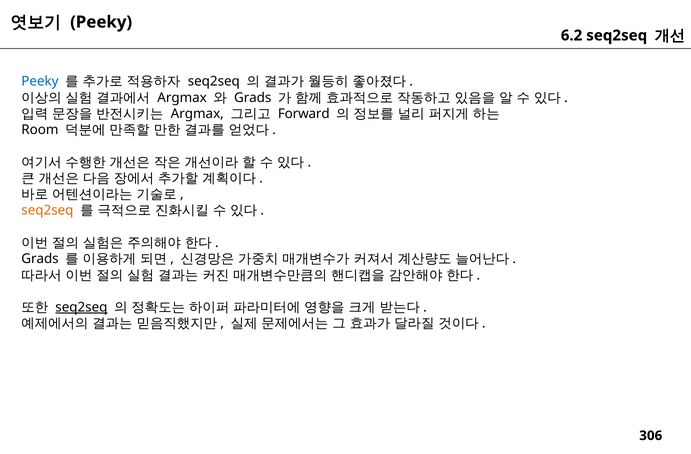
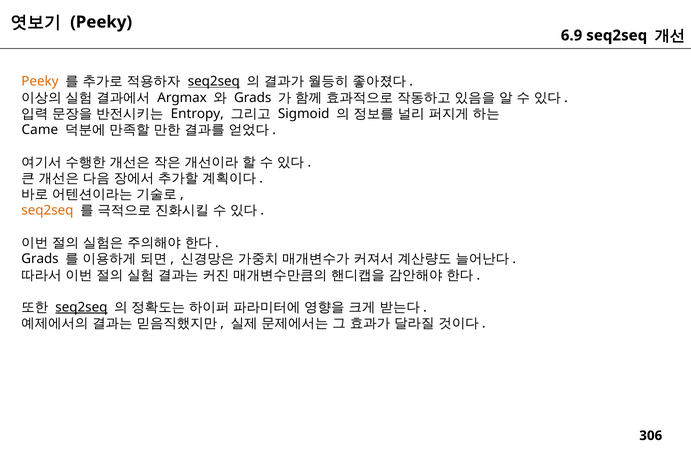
6.2: 6.2 -> 6.9 (572, 35)
Peeky colour: blue -> orange (40, 81)
seq2seq underline: none -> present (214, 81)
Argmax: Argmax -> Entropy (197, 114)
Forward: Forward -> Sigmoid (304, 114)
Room: Room -> Came (40, 130)
